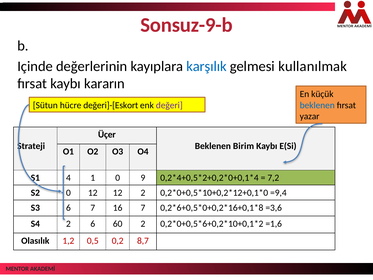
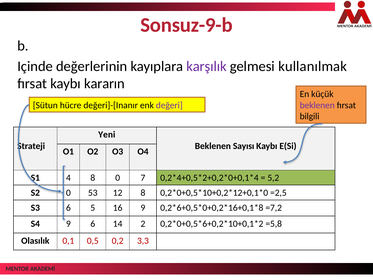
karşılık colour: blue -> purple (206, 66)
beklenen colour: blue -> purple (317, 105)
değeri]-[Eskort: değeri]-[Eskort -> değeri]-[Inanır (111, 105)
yazar: yazar -> bilgili (310, 116)
Üçer: Üçer -> Yeni (107, 135)
Birim: Birim -> Sayısı (244, 146)
1: 1 -> 8 (93, 178)
9: 9 -> 7 (143, 178)
7,2: 7,2 -> 5,2 (273, 178)
12: 12 -> 53 (93, 193)
12 2: 2 -> 8 (143, 193)
=9,4: =9,4 -> =2,5 (278, 193)
7: 7 -> 5 (93, 208)
16 7: 7 -> 9 (143, 208)
=3,6: =3,6 -> =7,2 (274, 208)
S4 2: 2 -> 9 (68, 224)
60: 60 -> 14 (118, 224)
=1,6: =1,6 -> =5,8 (274, 224)
1,2: 1,2 -> 0,1 (68, 241)
8,7: 8,7 -> 3,3 (143, 241)
